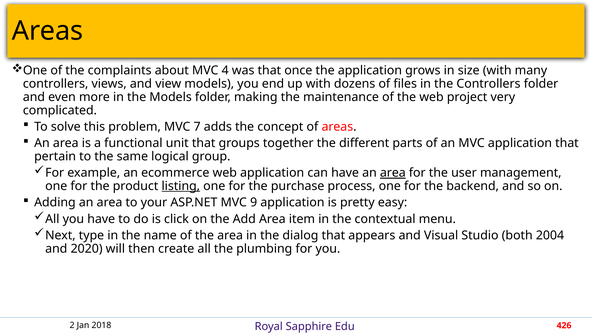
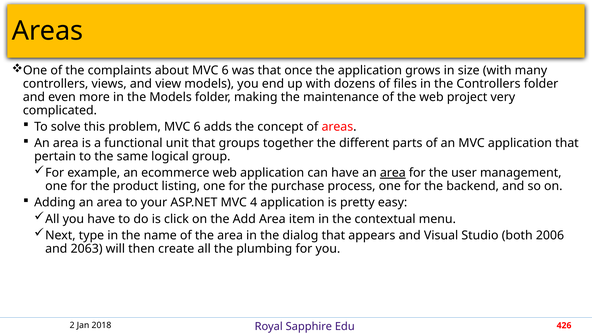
about MVC 4: 4 -> 6 (225, 70)
problem MVC 7: 7 -> 6 (197, 127)
listing underline: present -> none (181, 186)
9: 9 -> 4 (254, 203)
2004: 2004 -> 2006 (550, 235)
2020: 2020 -> 2063 (87, 249)
